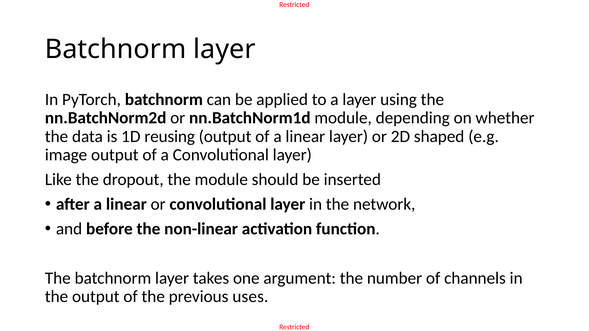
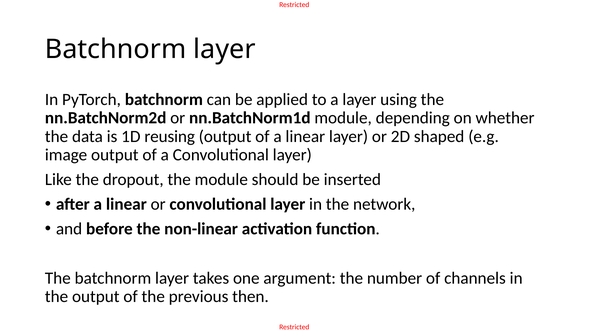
uses: uses -> then (250, 297)
